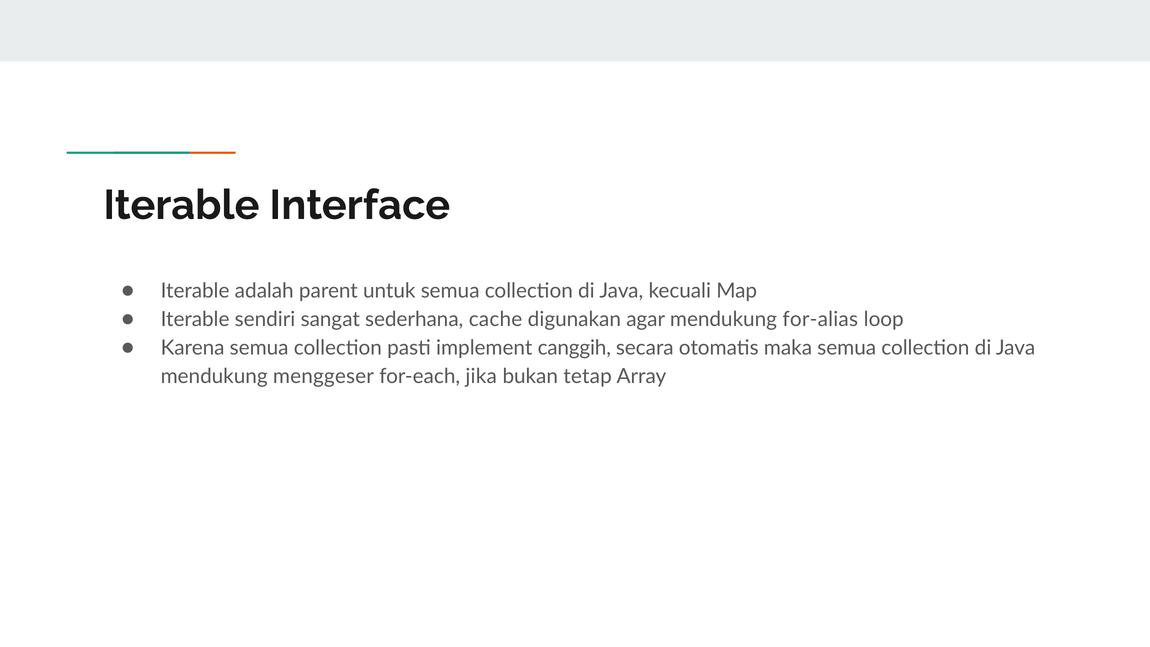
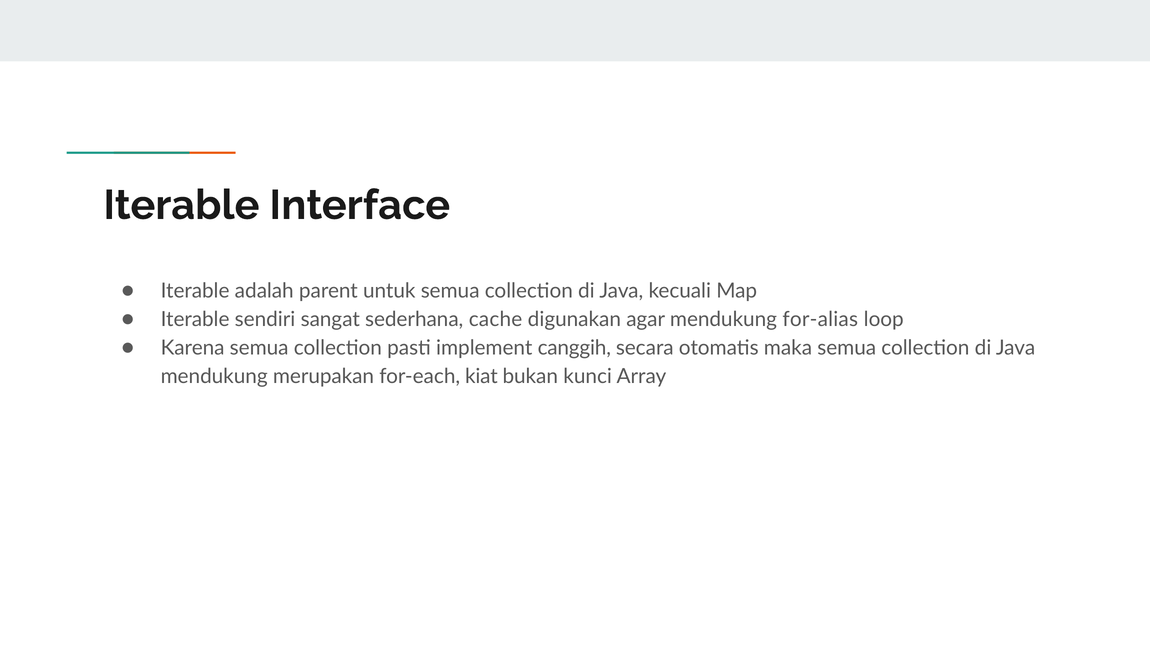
menggeser: menggeser -> merupakan (324, 377)
jika: jika -> kiat (481, 377)
tetap: tetap -> kunci (588, 377)
